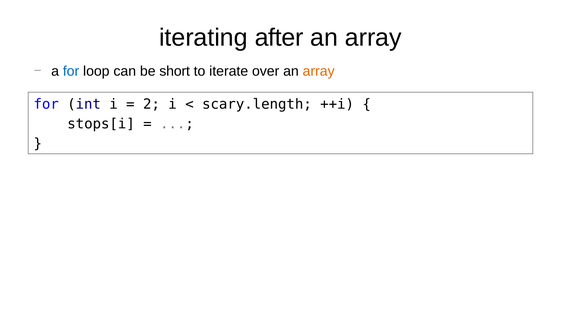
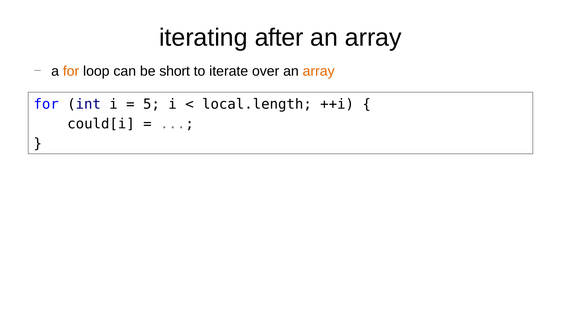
for colour: blue -> orange (71, 71)
2: 2 -> 5 (151, 105)
scary.length: scary.length -> local.length (257, 105)
stops[i: stops[i -> could[i (101, 124)
